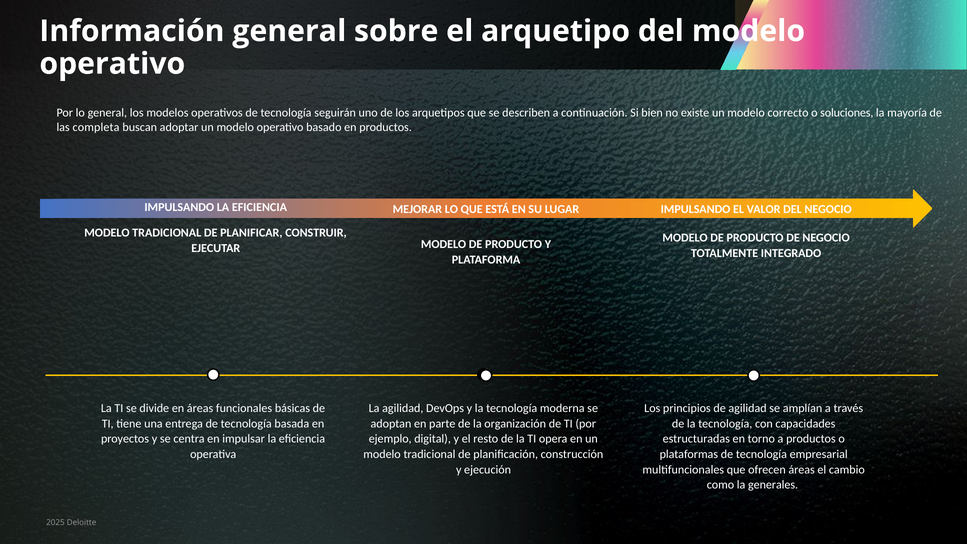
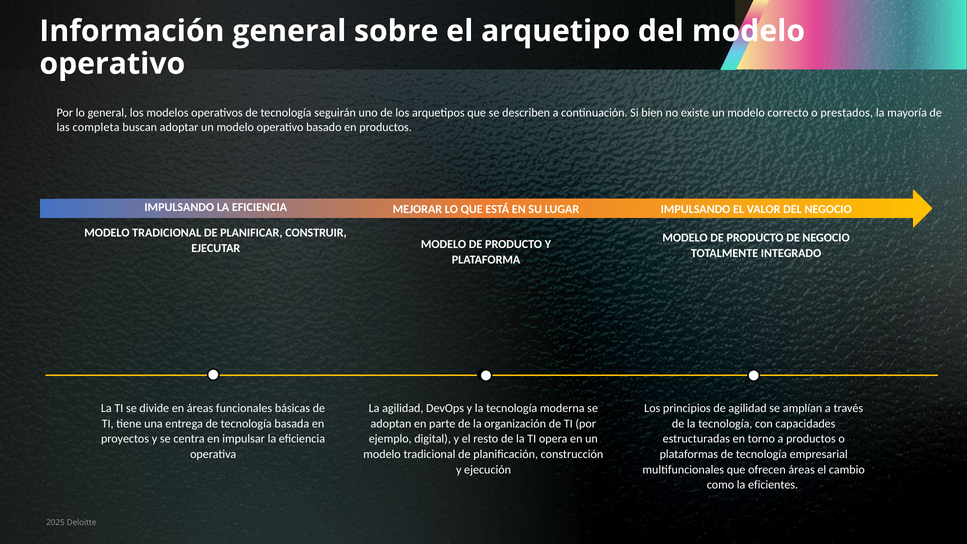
soluciones: soluciones -> prestados (847, 113)
generales: generales -> eficientes (773, 485)
